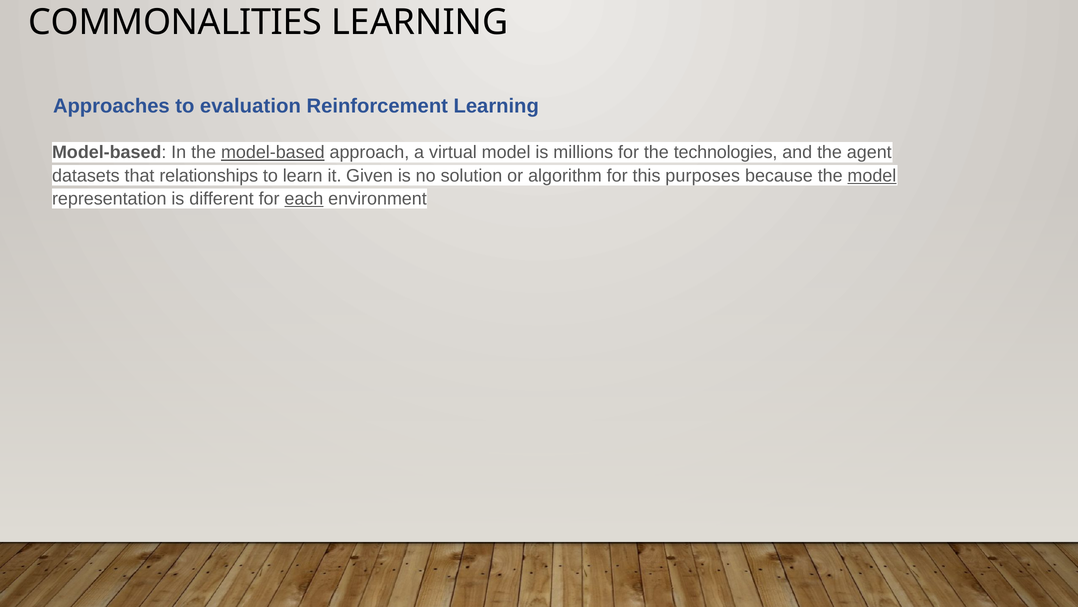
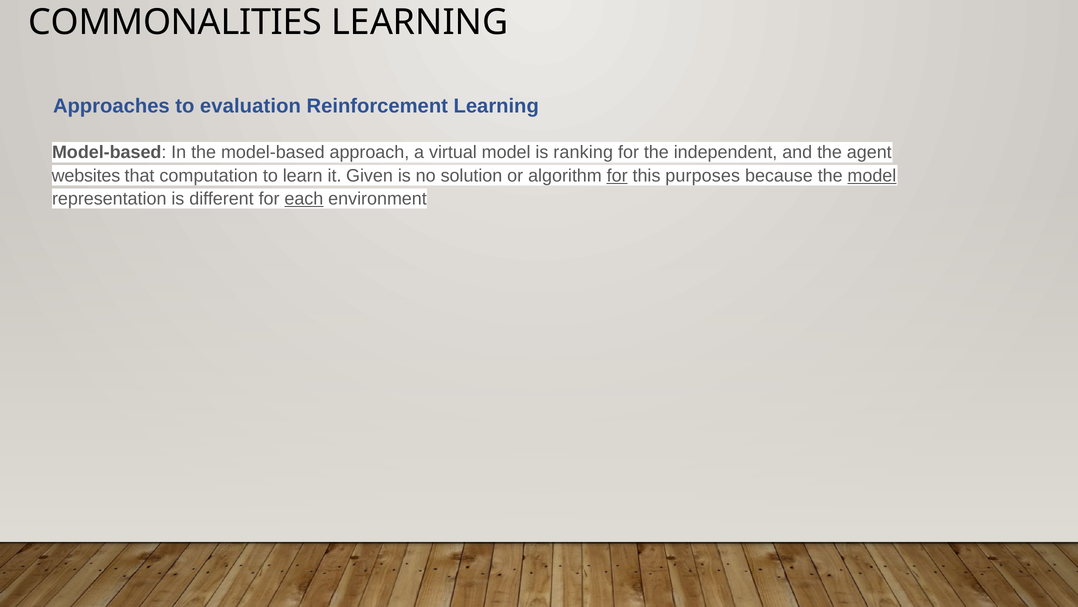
model-based underline: present -> none (273, 152)
millions: millions -> ranking (583, 152)
technologies: technologies -> independent (726, 152)
datasets: datasets -> websites (86, 175)
relationships: relationships -> computation (209, 175)
for underline: none -> present (617, 175)
